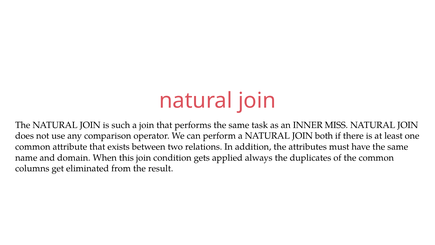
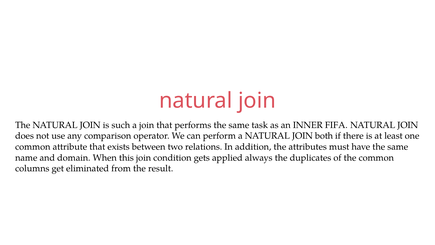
MISS: MISS -> FIFA (336, 125)
